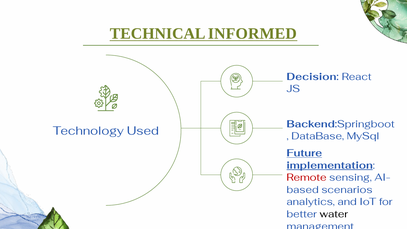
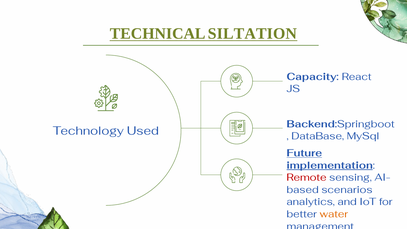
INFORMED: INFORMED -> SILTATION (252, 34)
Decision: Decision -> Capacity (313, 77)
water colour: black -> orange (334, 214)
